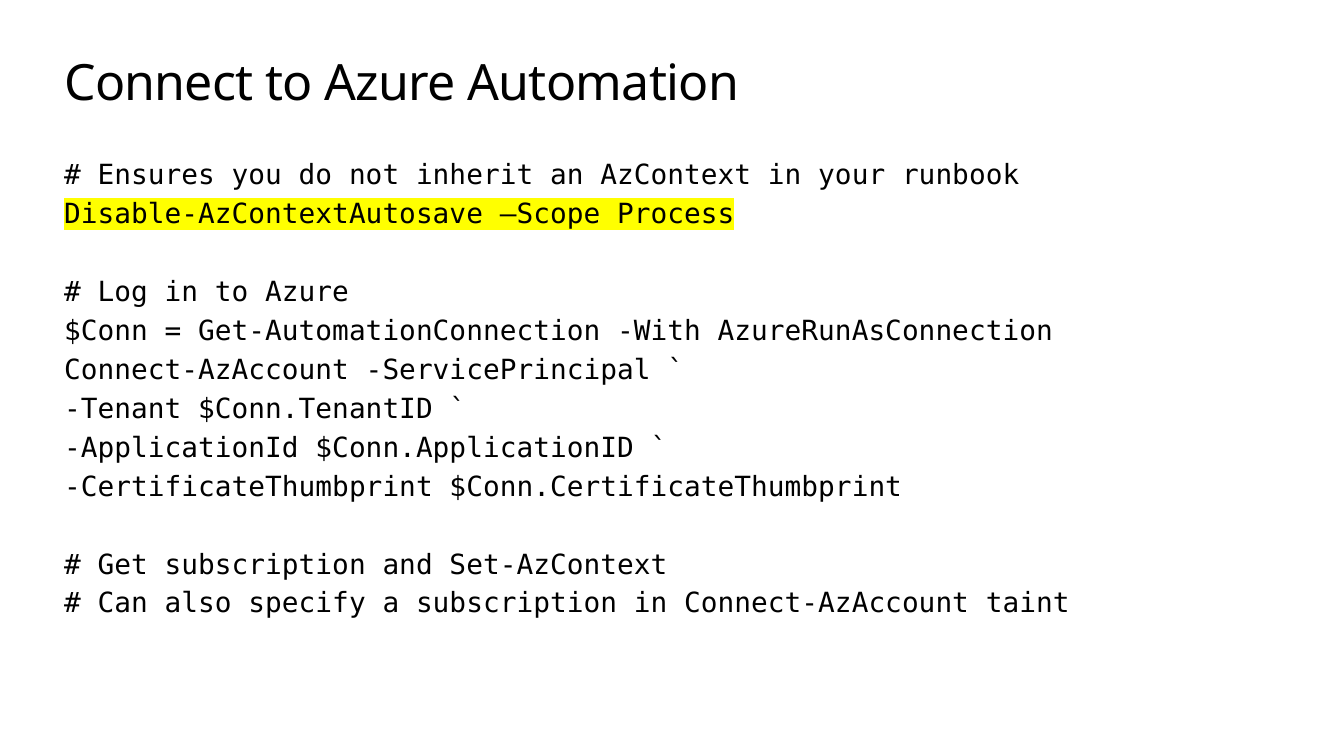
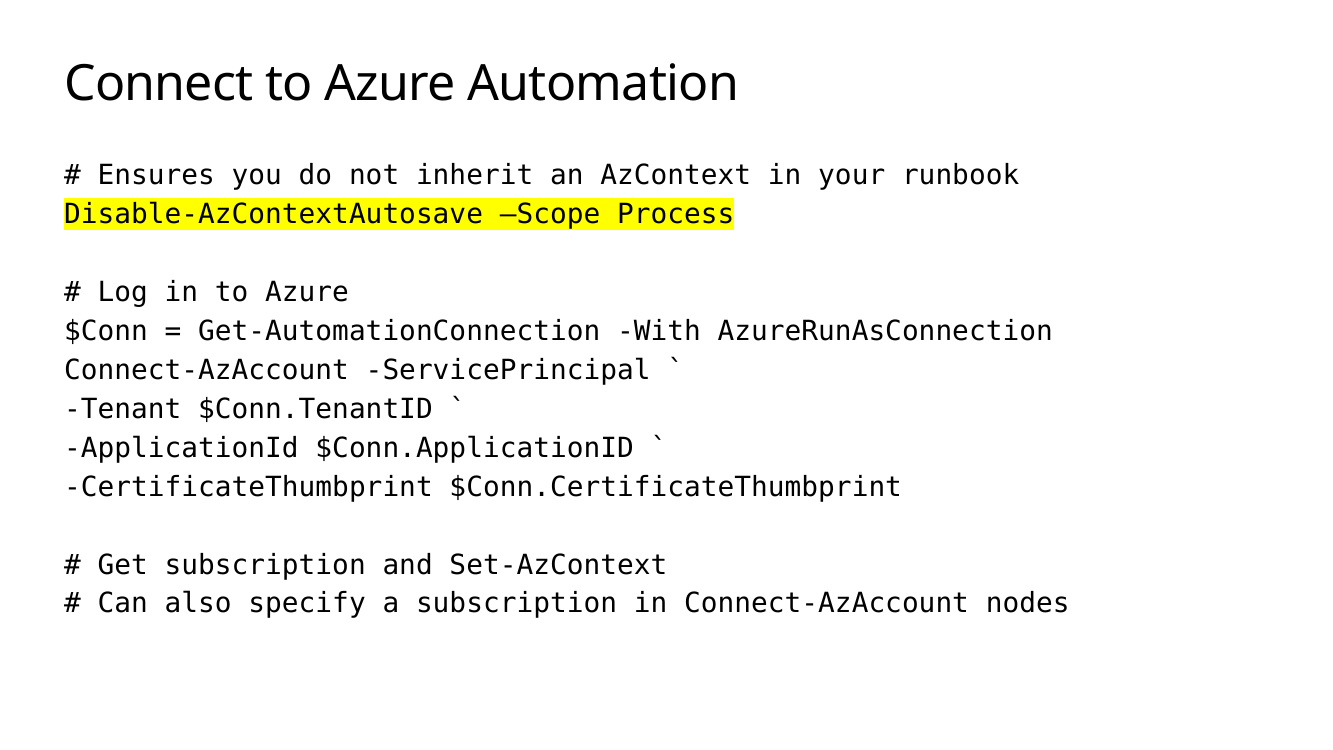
taint: taint -> nodes (1028, 604)
